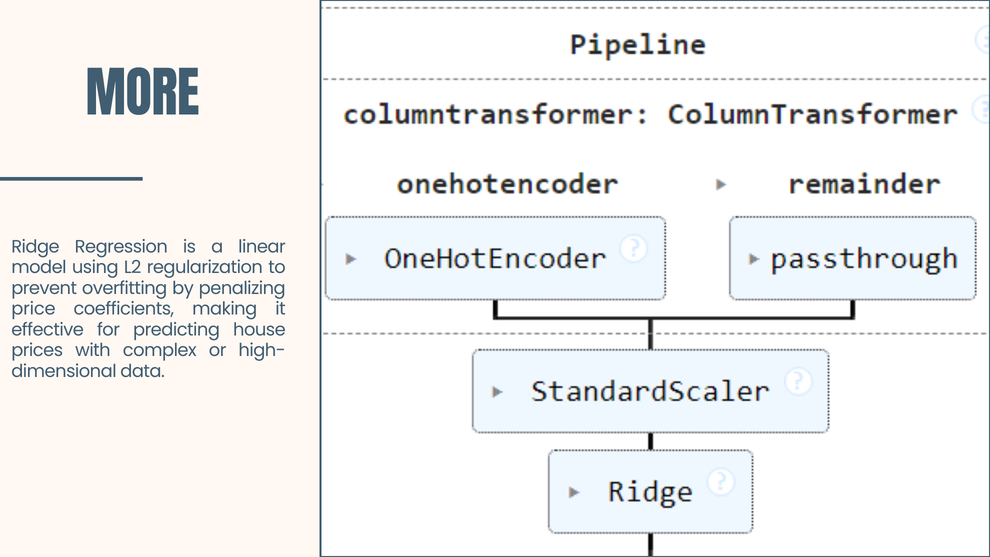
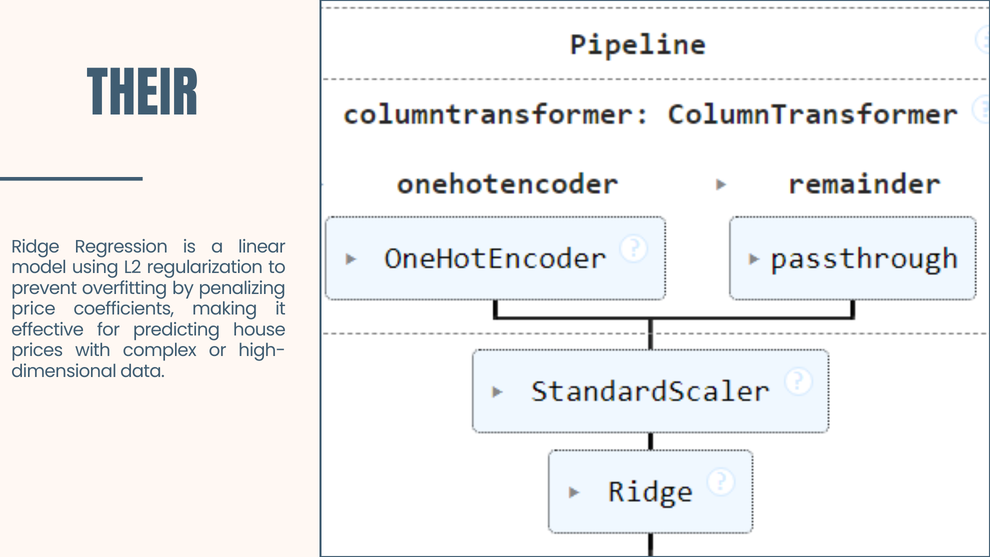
MORE: MORE -> THEIR (142, 97)
